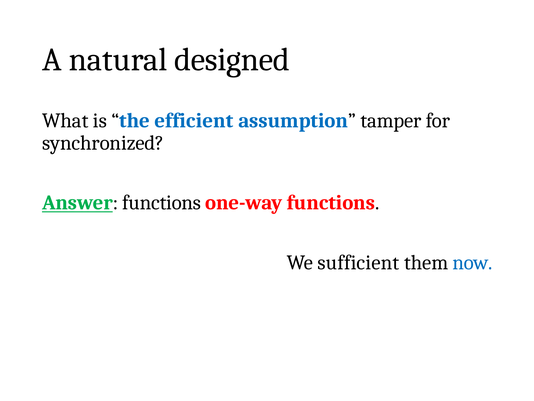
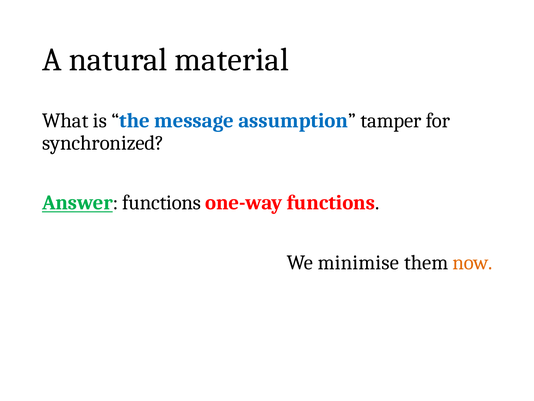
designed: designed -> material (232, 60)
efficient: efficient -> message (194, 120)
sufficient: sufficient -> minimise (358, 262)
now colour: blue -> orange (472, 262)
